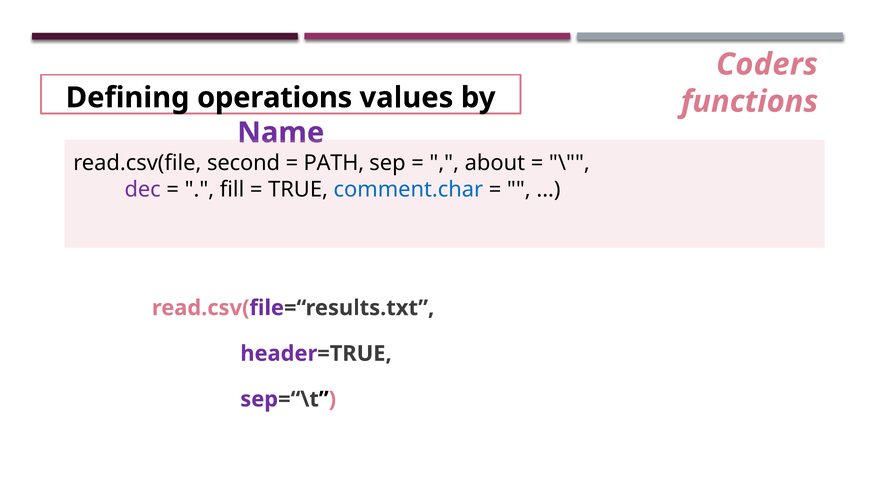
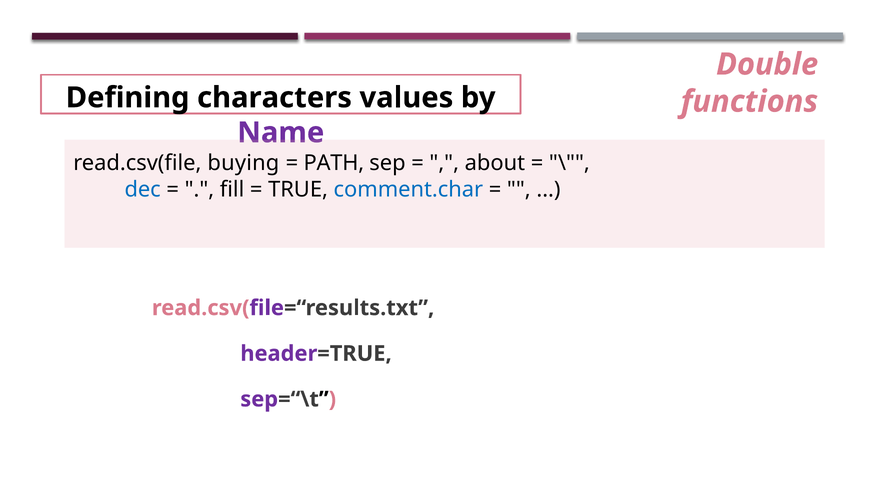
Coders: Coders -> Double (767, 64)
operations: operations -> characters (274, 98)
second: second -> buying (243, 163)
dec colour: purple -> blue (143, 189)
